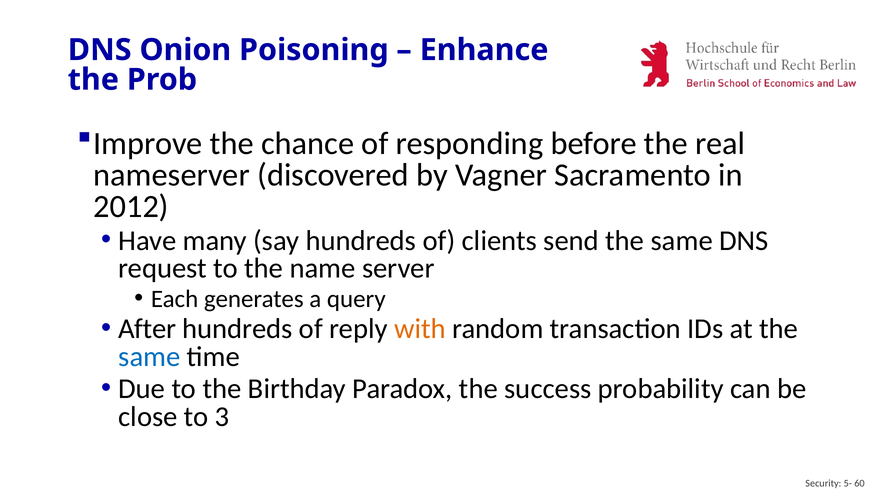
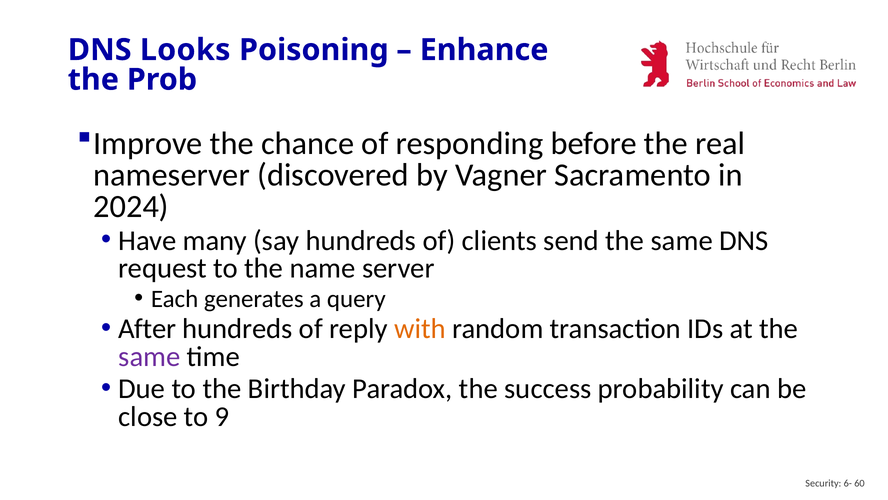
Onion: Onion -> Looks (185, 50)
2012: 2012 -> 2024 (131, 206)
same colour: blue -> purple (149, 357)
3: 3 -> 9 (222, 417)
5-: 5- -> 6- (848, 483)
